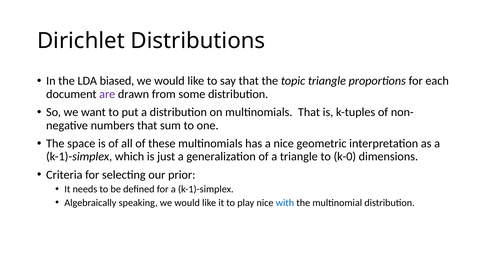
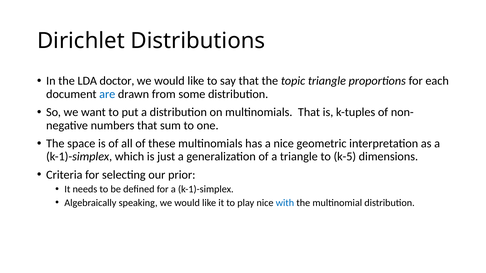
biased: biased -> doctor (117, 81)
are colour: purple -> blue (107, 94)
k-0: k-0 -> k-5 (345, 157)
